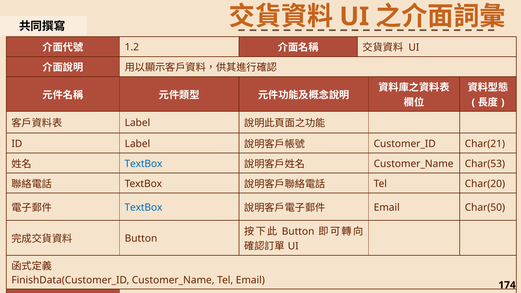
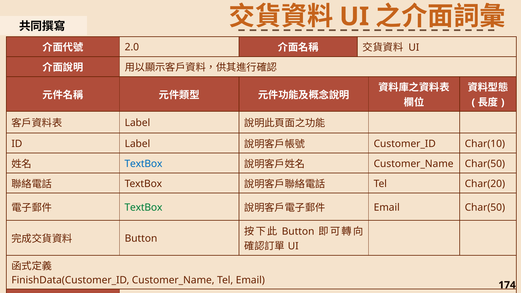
1.2: 1.2 -> 2.0 (132, 47)
Char(21: Char(21 -> Char(10 (485, 144)
Char(53: Char(53 -> Char(50 (485, 164)
TextBox colour: blue -> green (143, 207)
